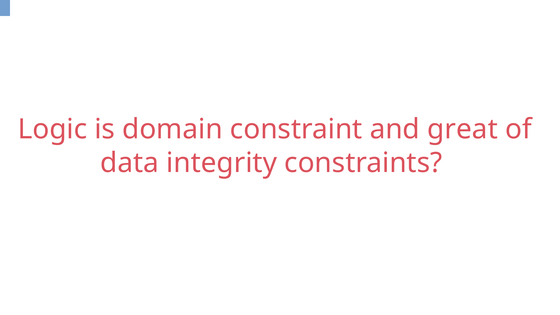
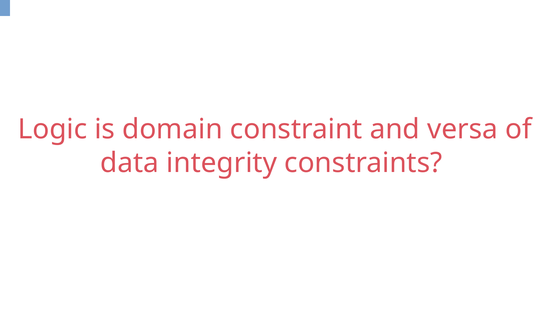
great: great -> versa (463, 129)
